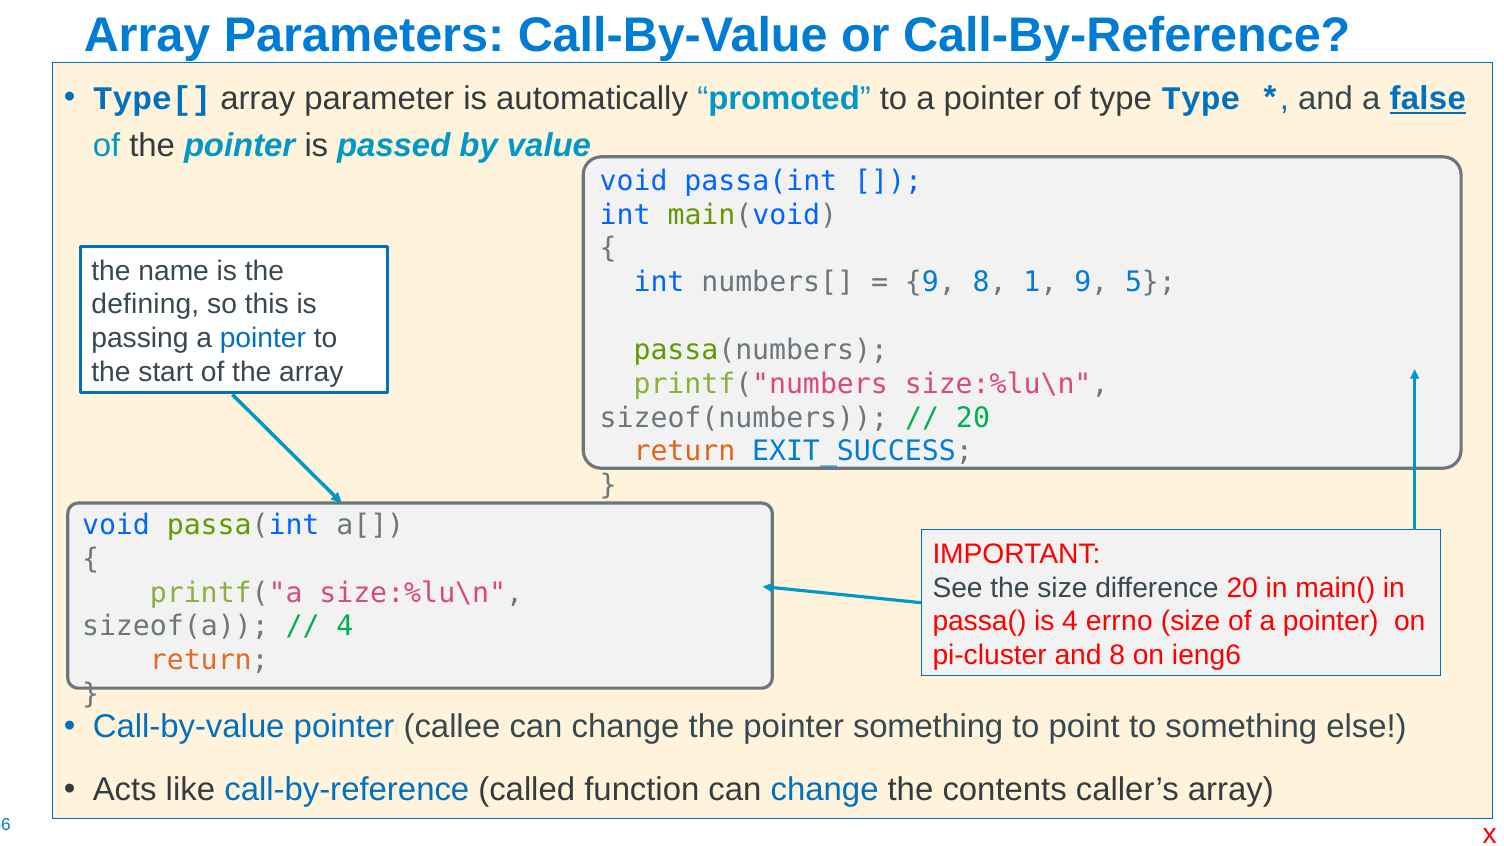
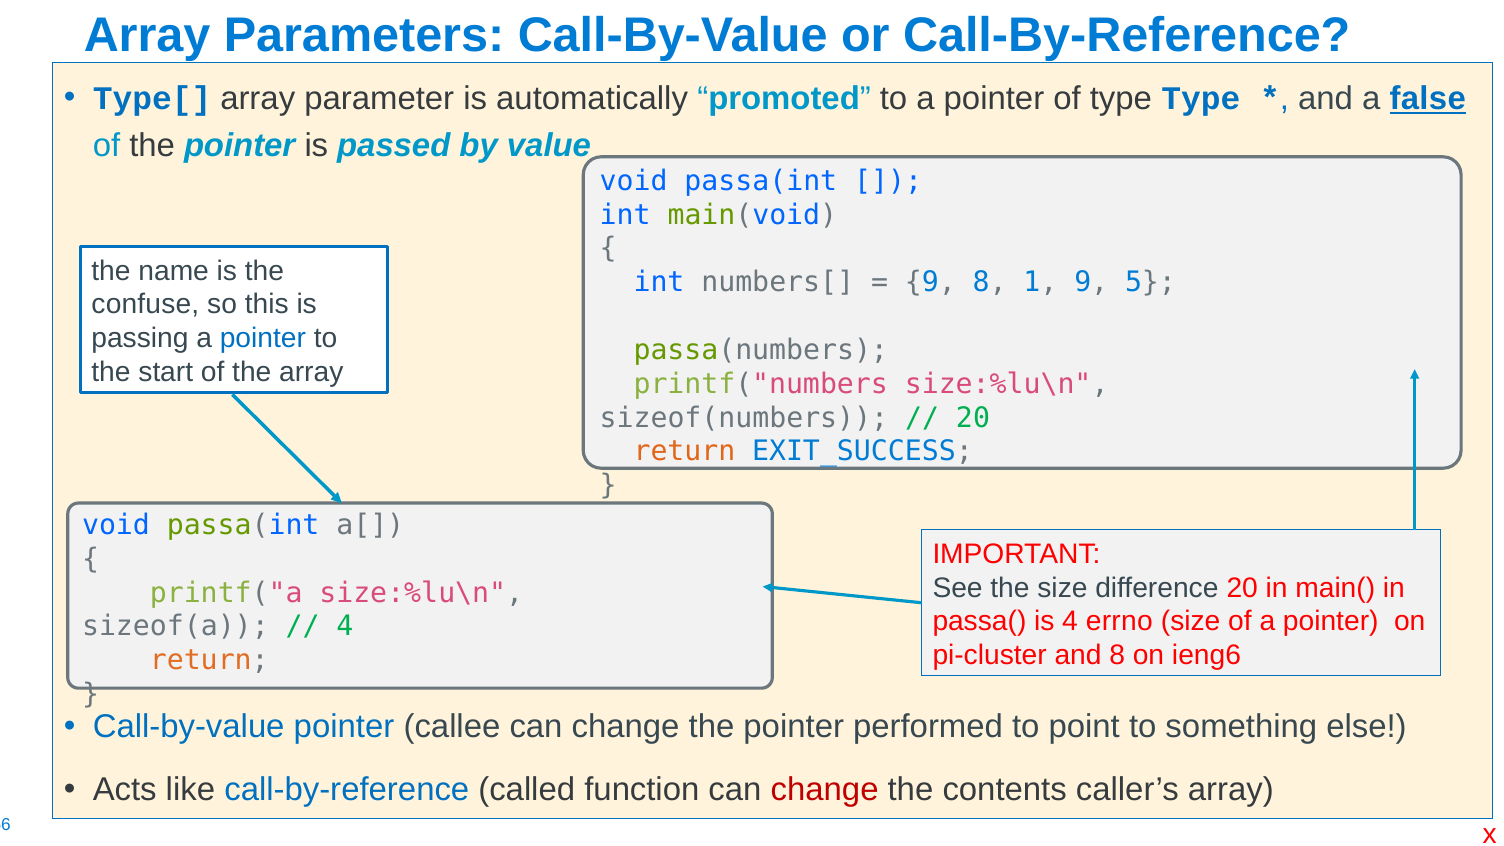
defining: defining -> confuse (145, 305)
pointer something: something -> performed (928, 727)
change colour: blue -> red (825, 790)
